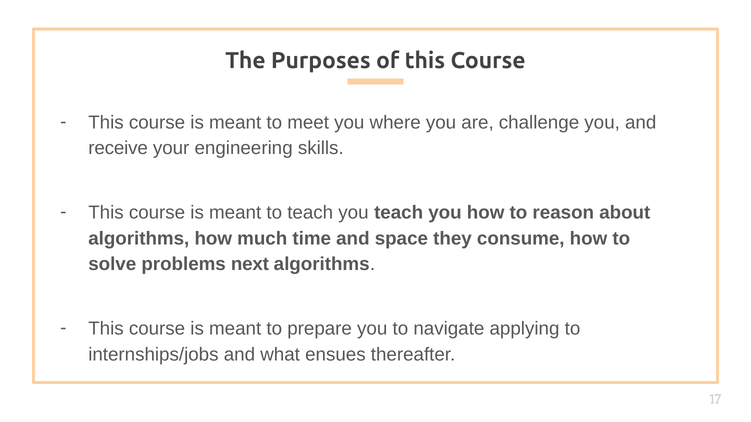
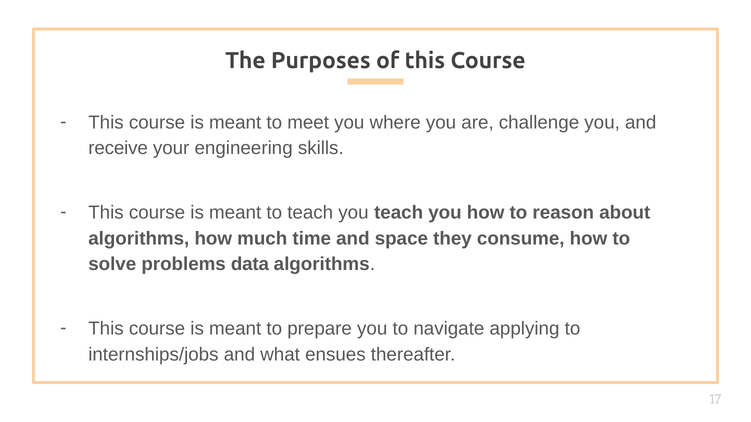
next: next -> data (250, 264)
